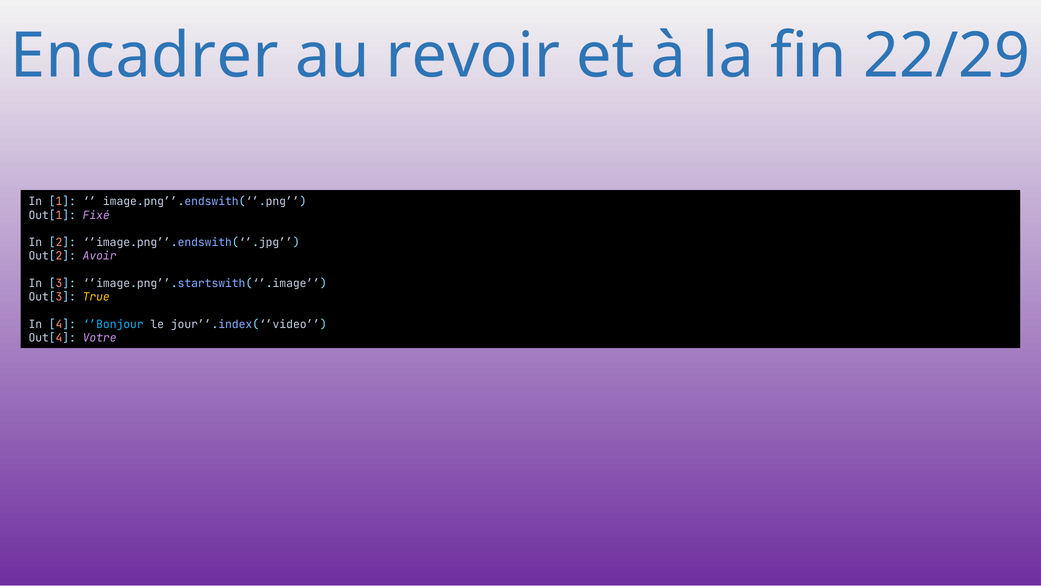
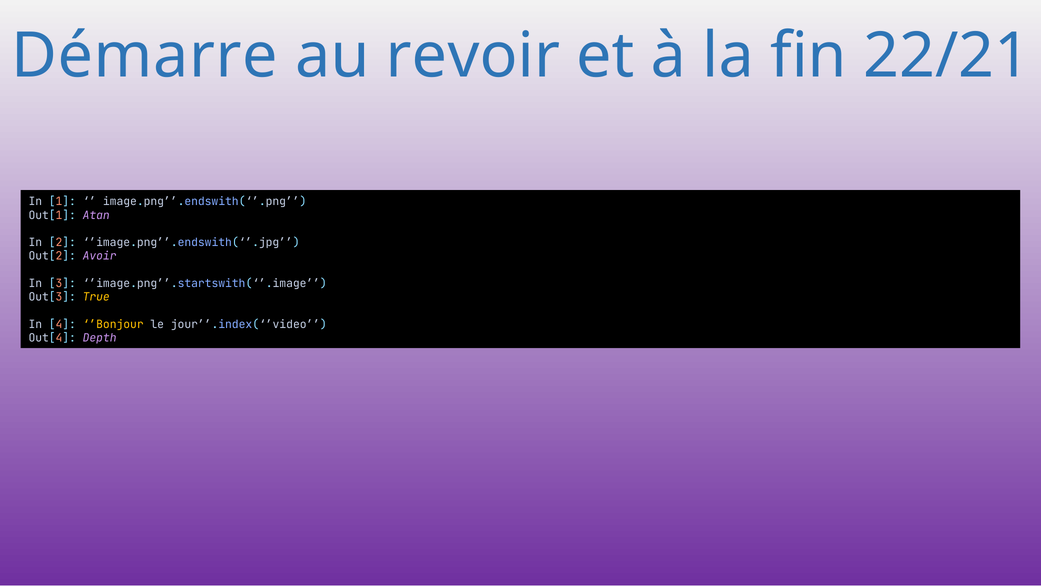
Encadrer: Encadrer -> Démarre (144, 56)
22/29: 22/29 -> 22/21 (947, 56)
Fixé: Fixé -> Atan (96, 215)
’Bonjour colour: light blue -> yellow (113, 324)
Votre: Votre -> Depth (100, 338)
